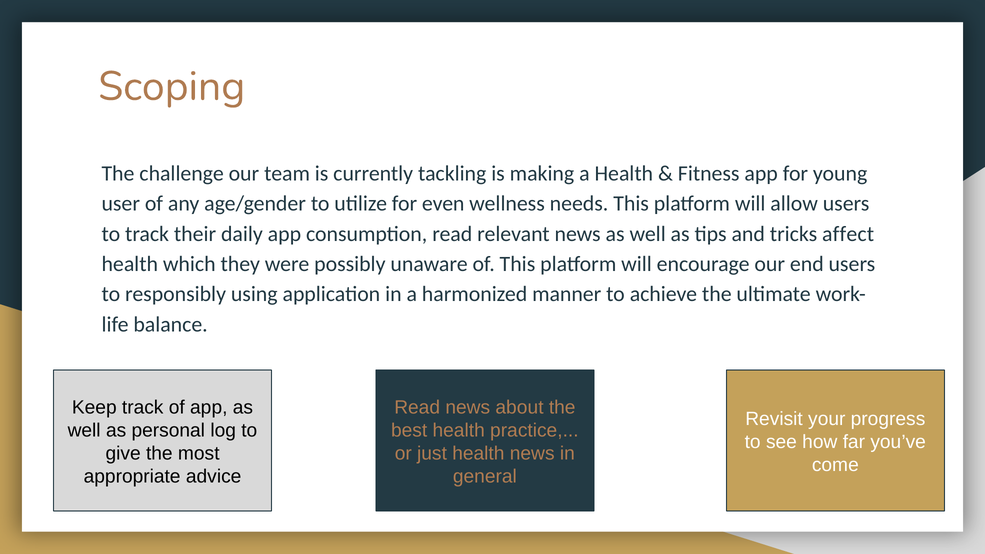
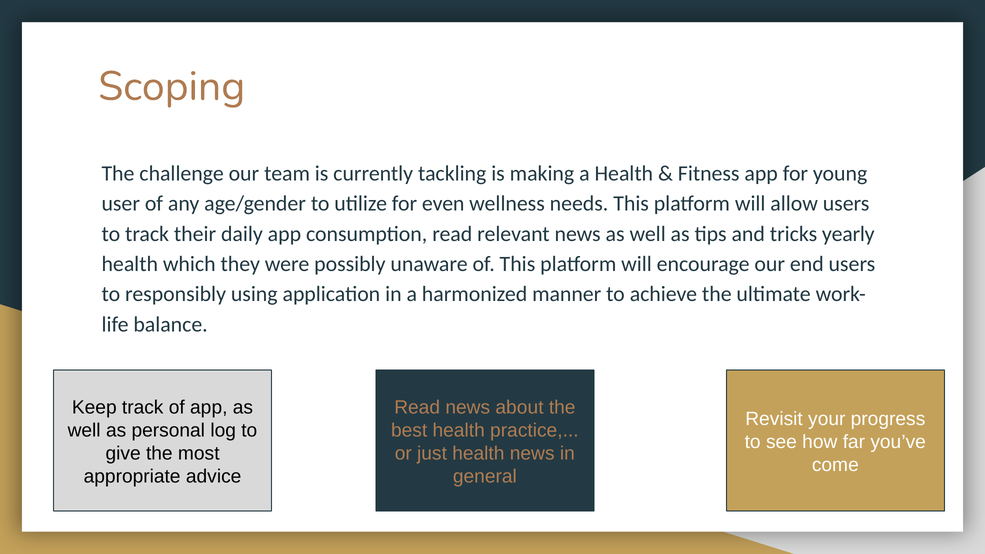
affect: affect -> yearly (848, 234)
